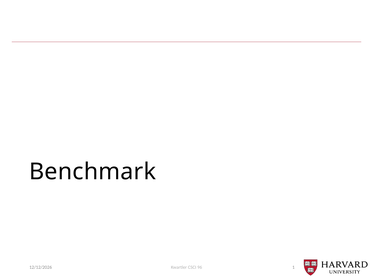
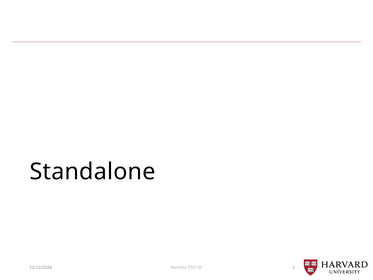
Benchmark: Benchmark -> Standalone (93, 172)
